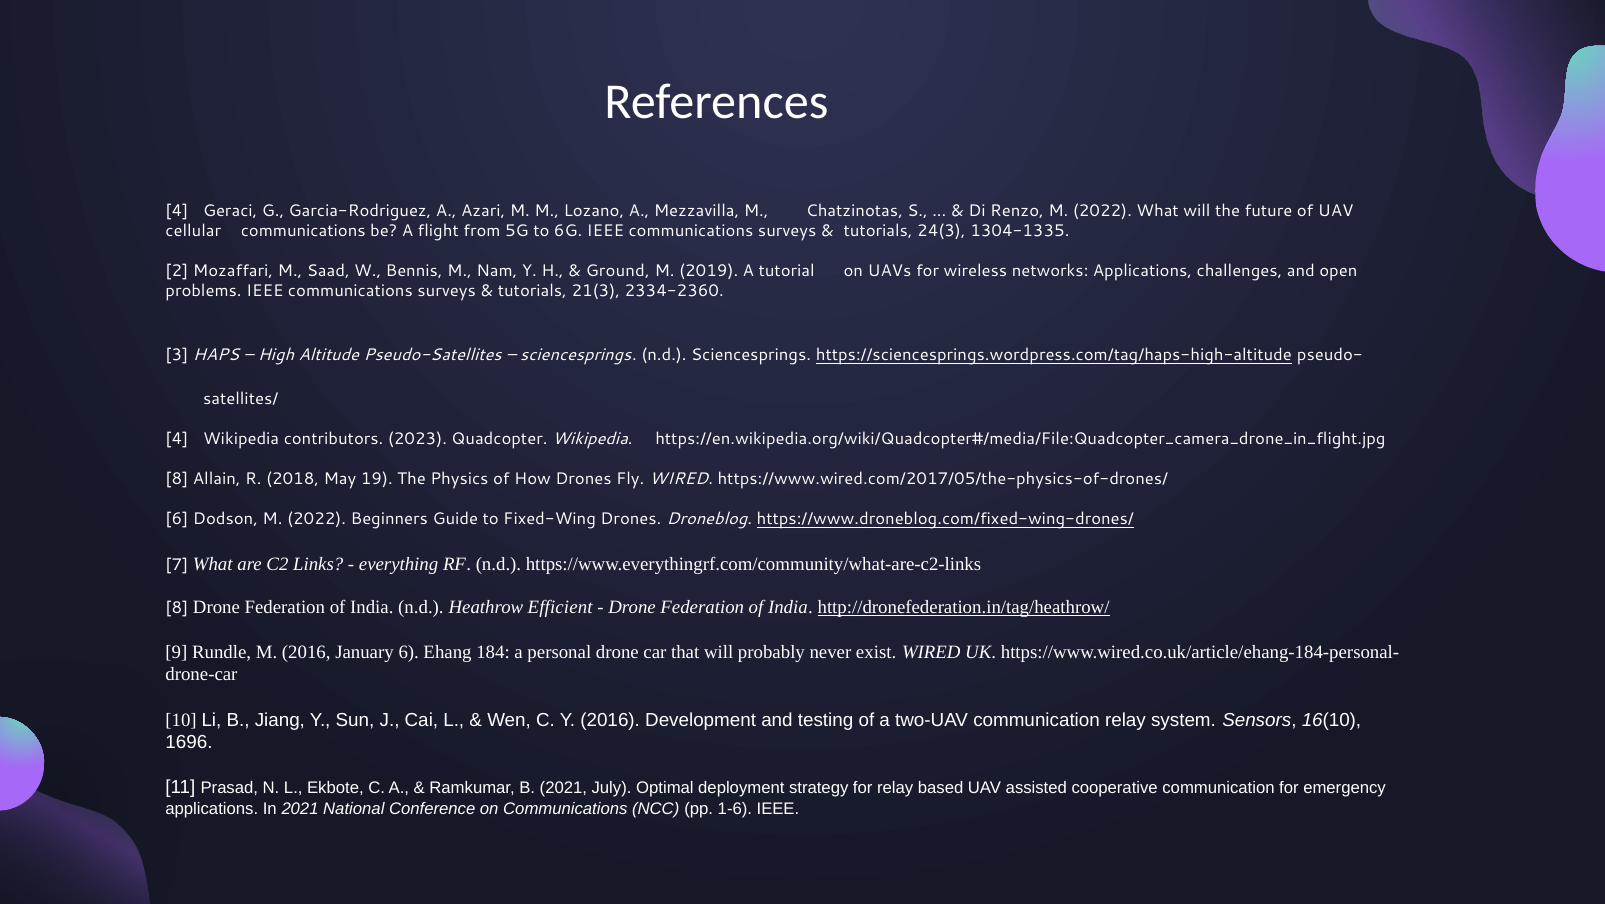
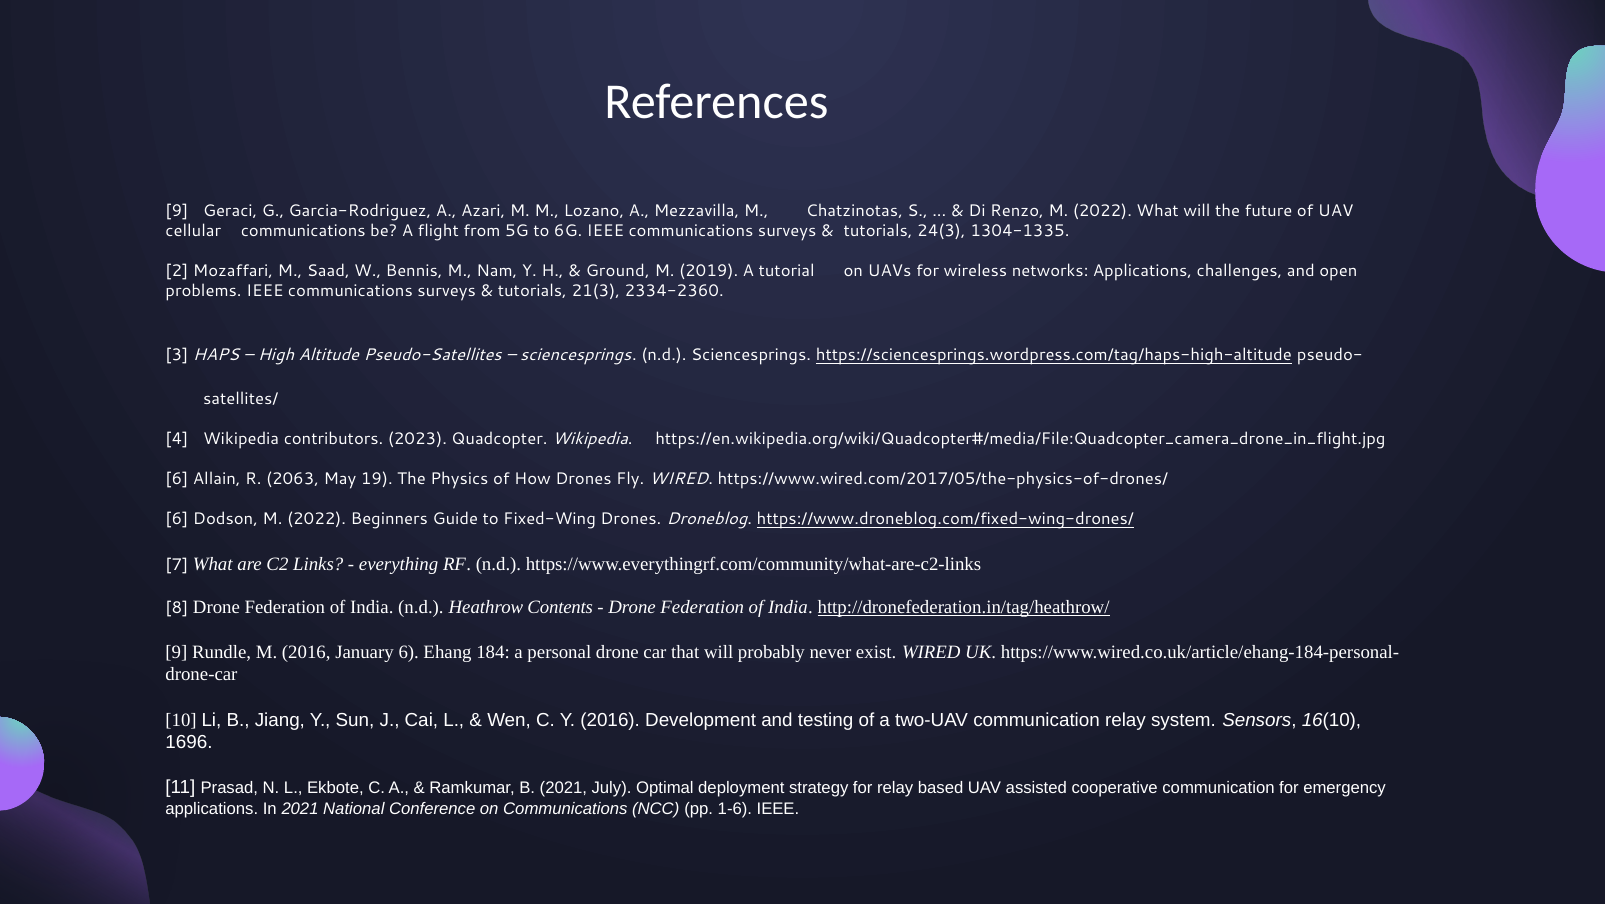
4: 4 -> 9 (177, 211)
8: 8 -> 6 (177, 479)
2018: 2018 -> 2063 (293, 479)
Efficient: Efficient -> Contents (560, 607)
